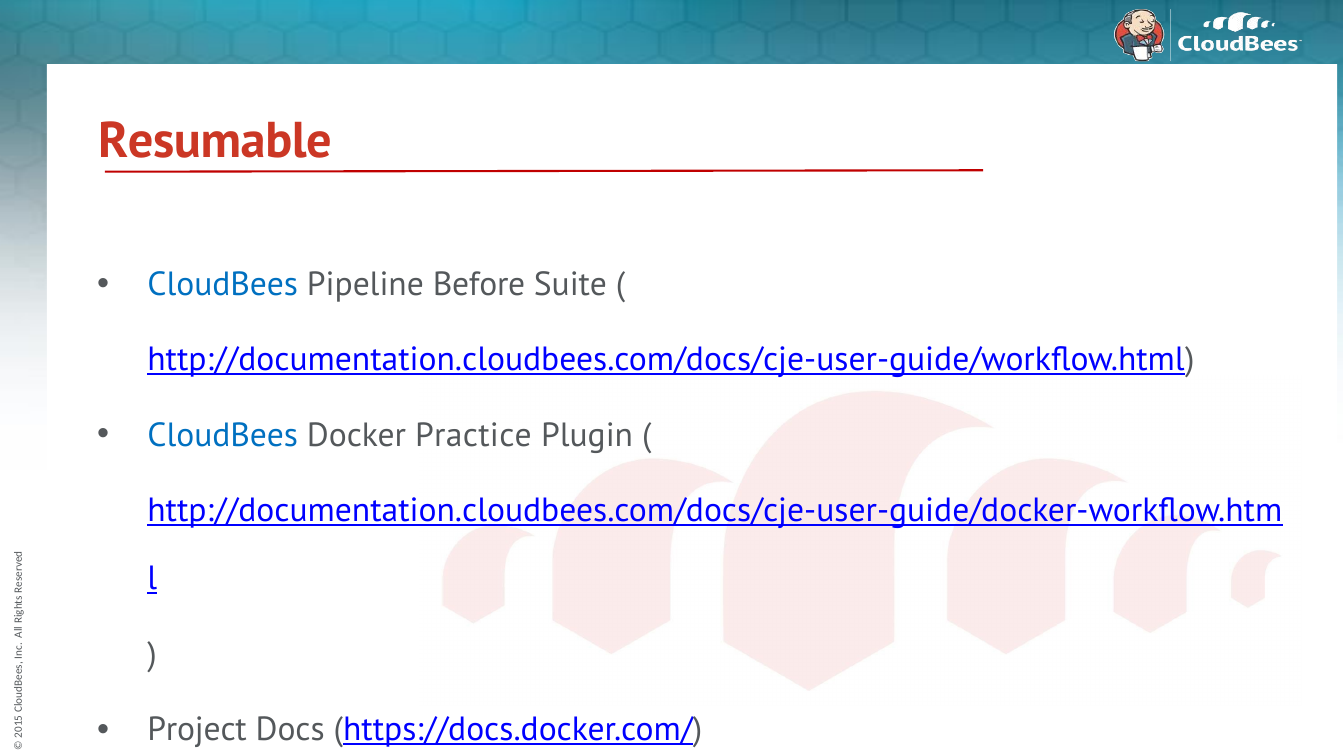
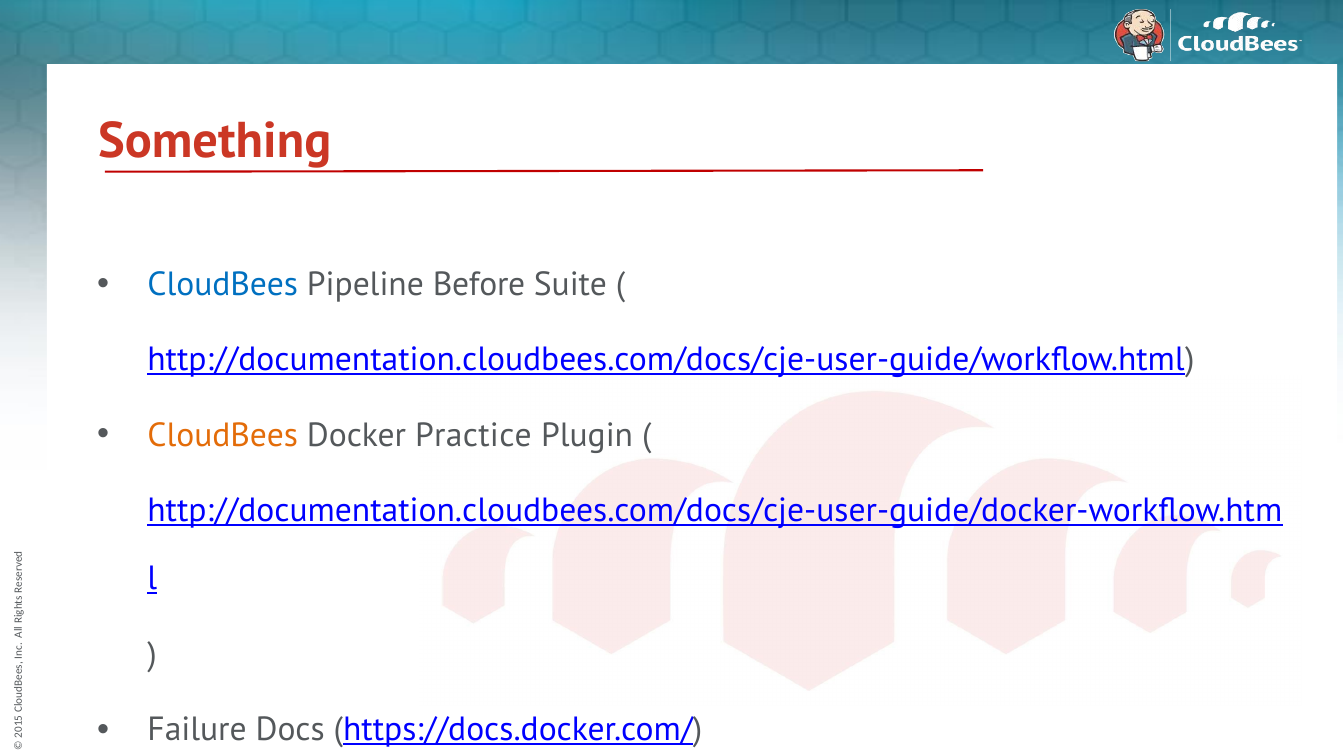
Resumable: Resumable -> Something (215, 141)
CloudBees colour: blue -> orange (223, 436)
Project: Project -> Failure (197, 730)
